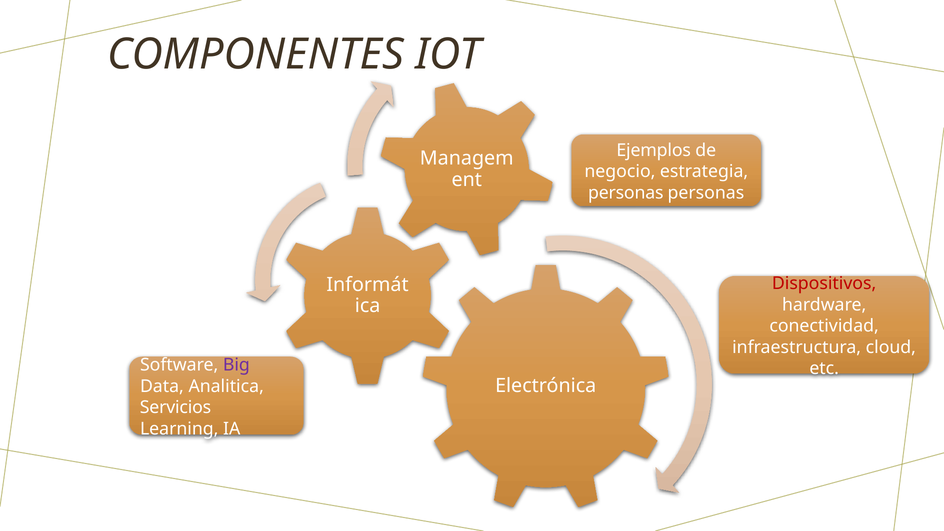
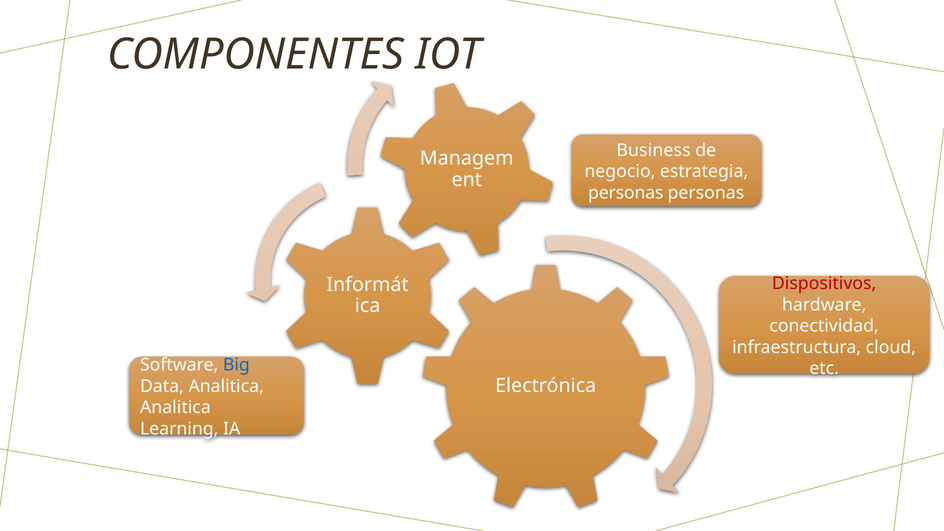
Ejemplos: Ejemplos -> Business (654, 150)
Big colour: purple -> blue (236, 365)
Servicios: Servicios -> Analitica (175, 407)
